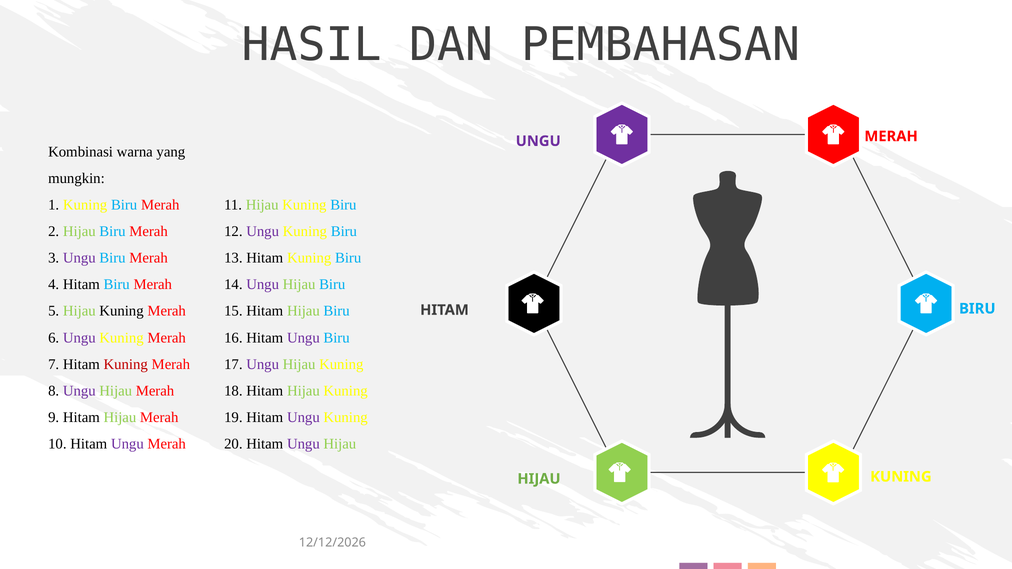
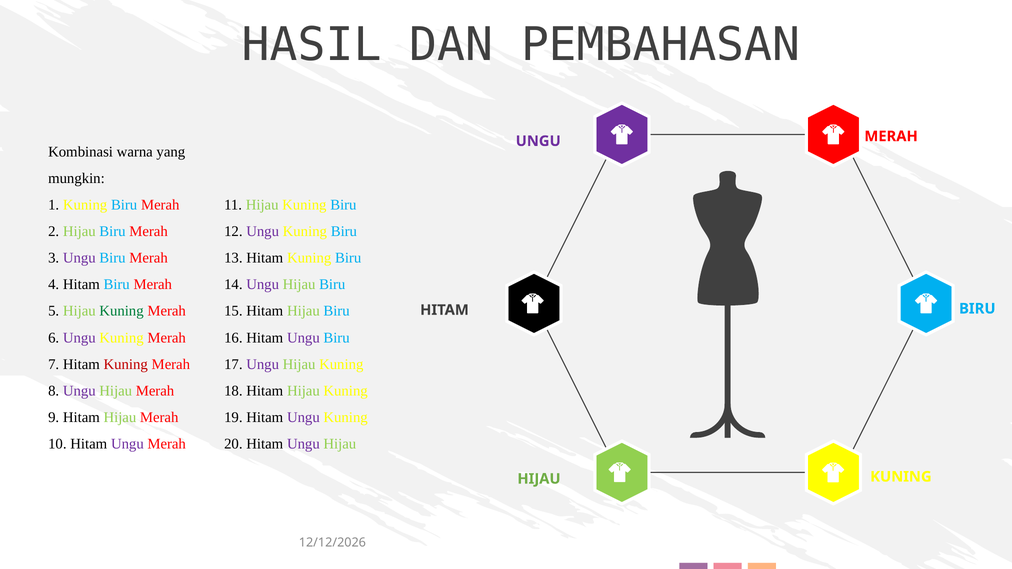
Kuning colour: black -> green (121, 311)
